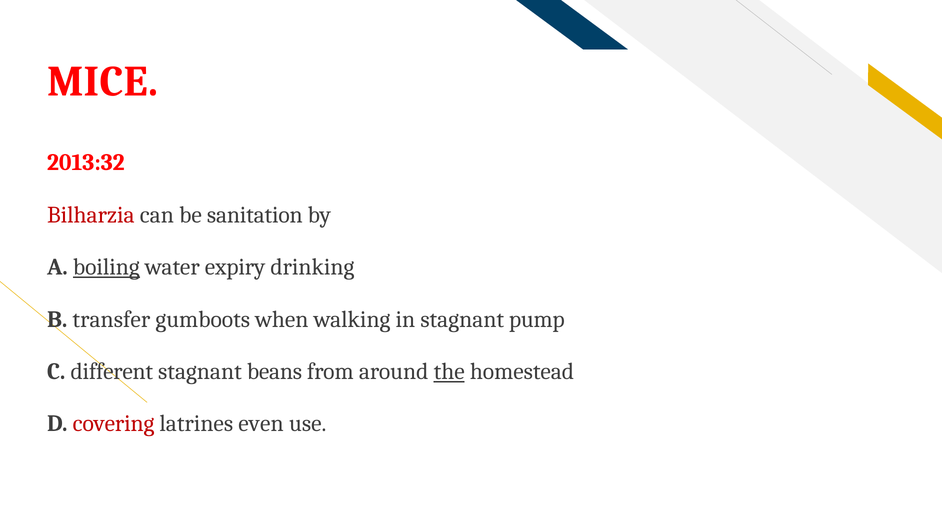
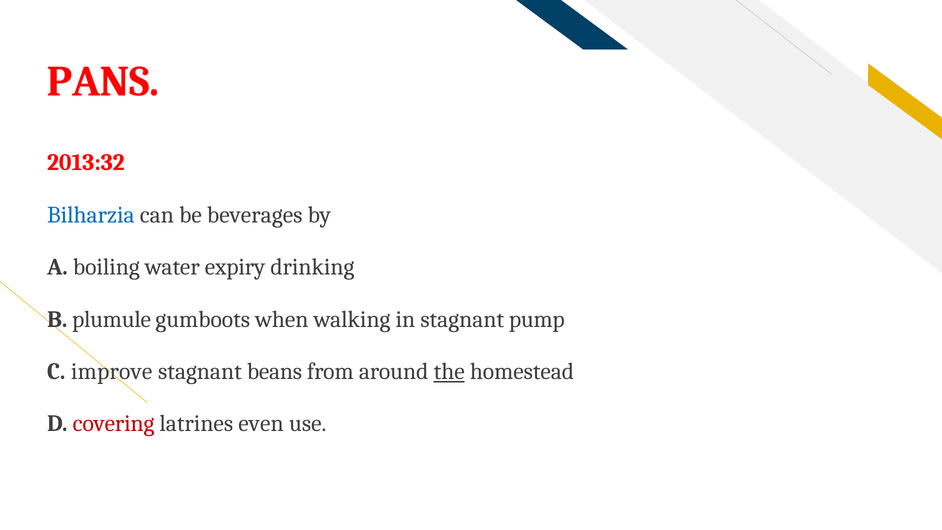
MICE: MICE -> PANS (103, 81)
Bilharzia colour: red -> blue (91, 215)
sanitation: sanitation -> beverages (255, 215)
boiling underline: present -> none (106, 267)
transfer: transfer -> plumule (111, 319)
different: different -> improve (112, 371)
